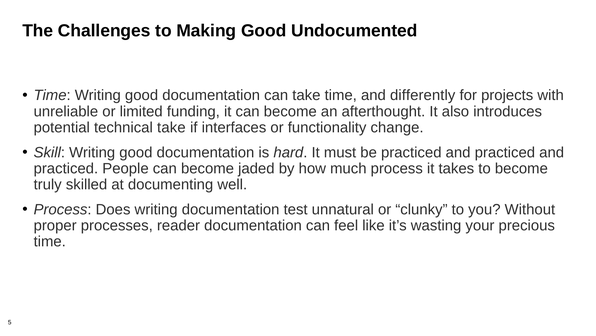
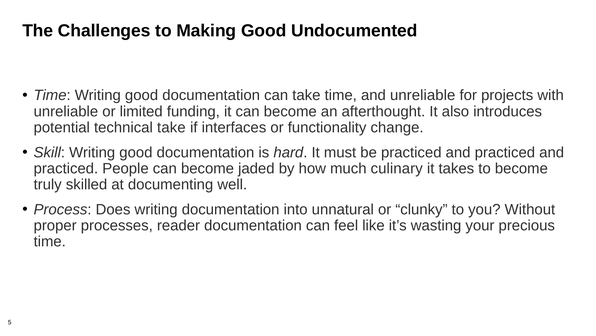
and differently: differently -> unreliable (423, 95)
much process: process -> culinary (397, 168)
test: test -> into (296, 209)
